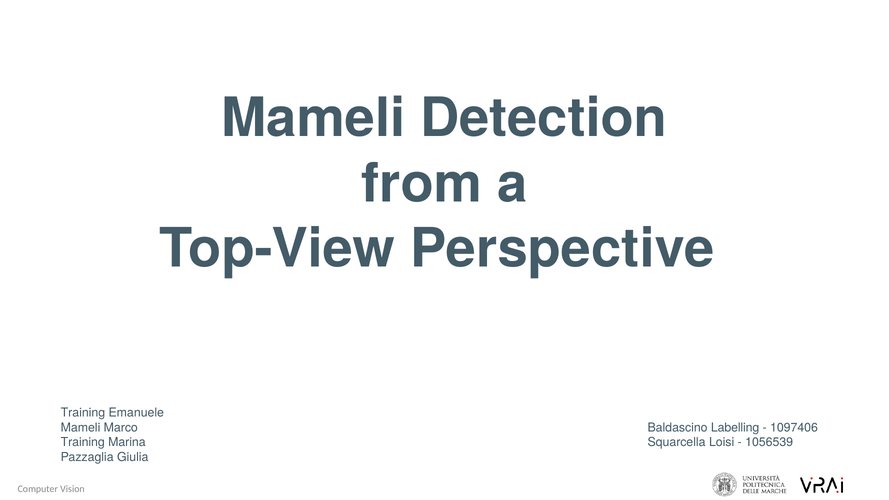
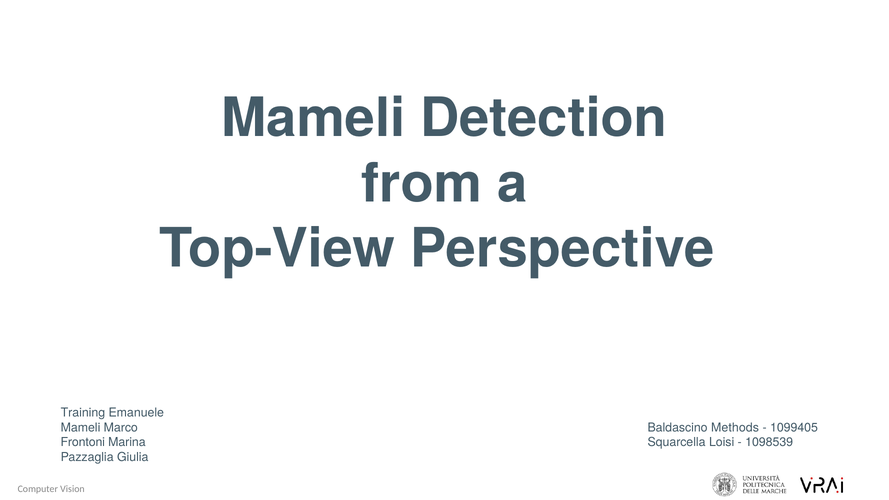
Labelling: Labelling -> Methods (735, 428)
1097406: 1097406 -> 1099405 (794, 428)
Training: Training -> Frontoni (83, 442)
1056539: 1056539 -> 1098539 (769, 442)
